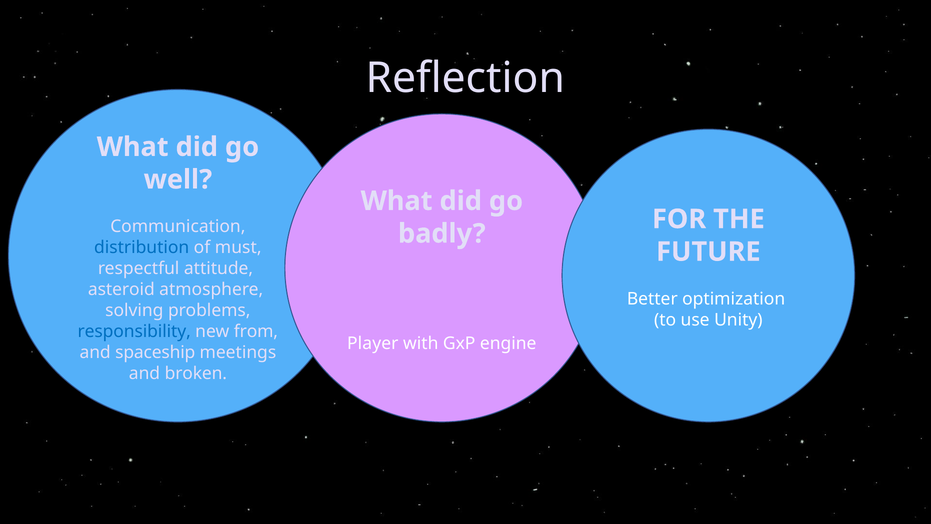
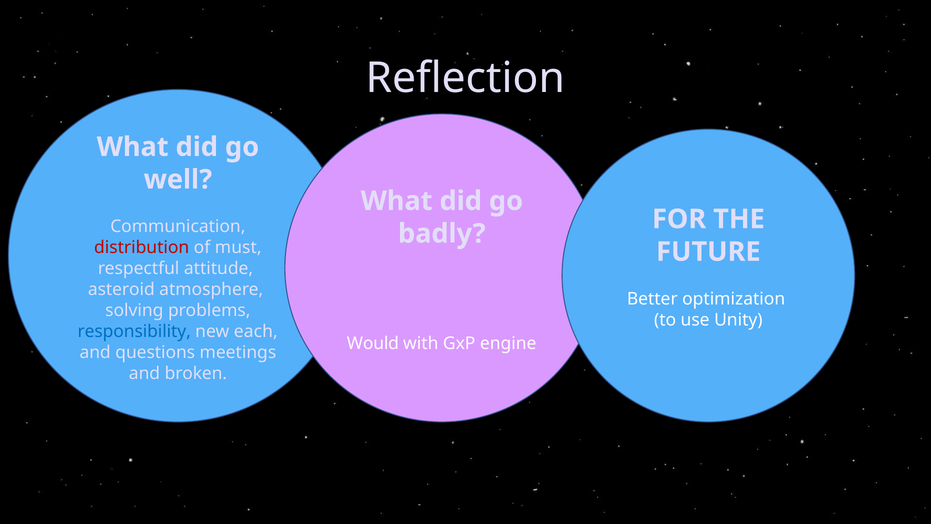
distribution colour: blue -> red (142, 247)
from: from -> each (256, 331)
Player: Player -> Would (373, 343)
spaceship: spaceship -> questions (155, 352)
